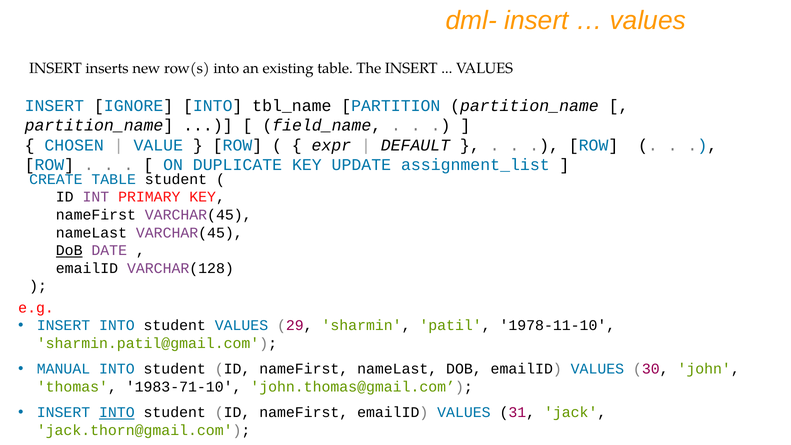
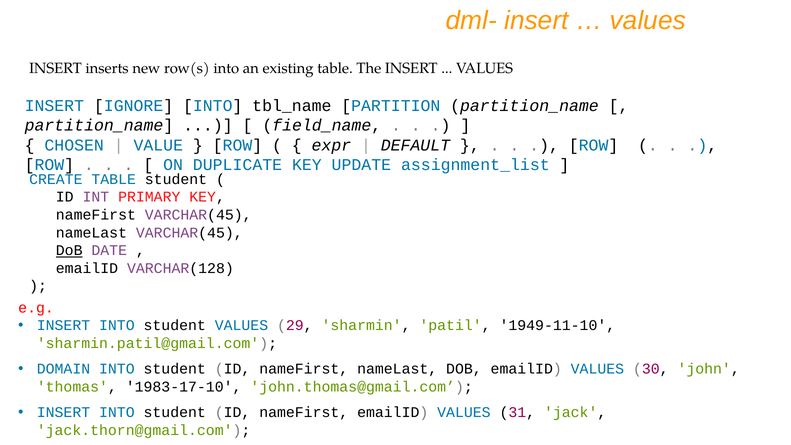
1978-11-10: 1978-11-10 -> 1949-11-10 (557, 326)
MANUAL: MANUAL -> DOMAIN (63, 369)
1983-71-10: 1983-71-10 -> 1983-17-10 (184, 387)
INTO underline: present -> none (117, 413)
